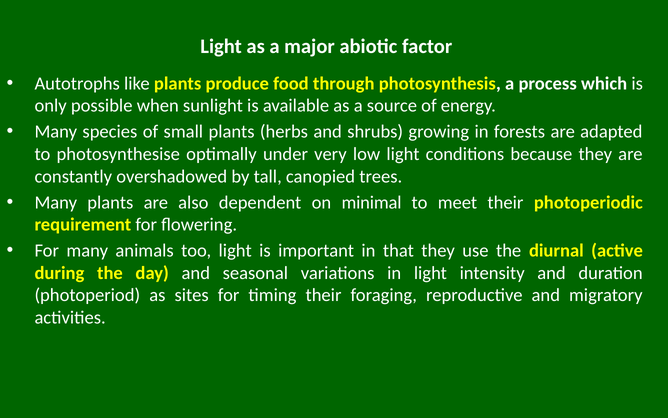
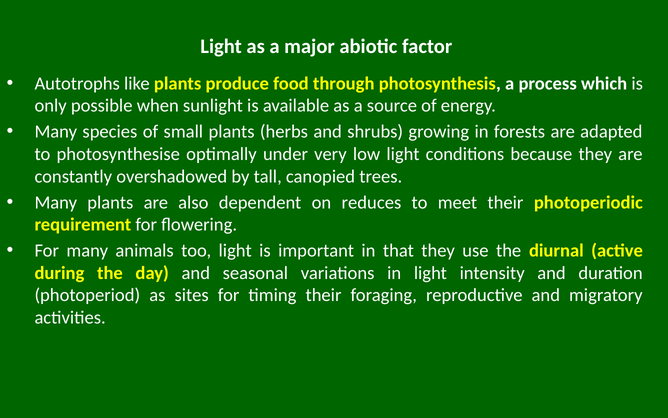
minimal: minimal -> reduces (371, 202)
